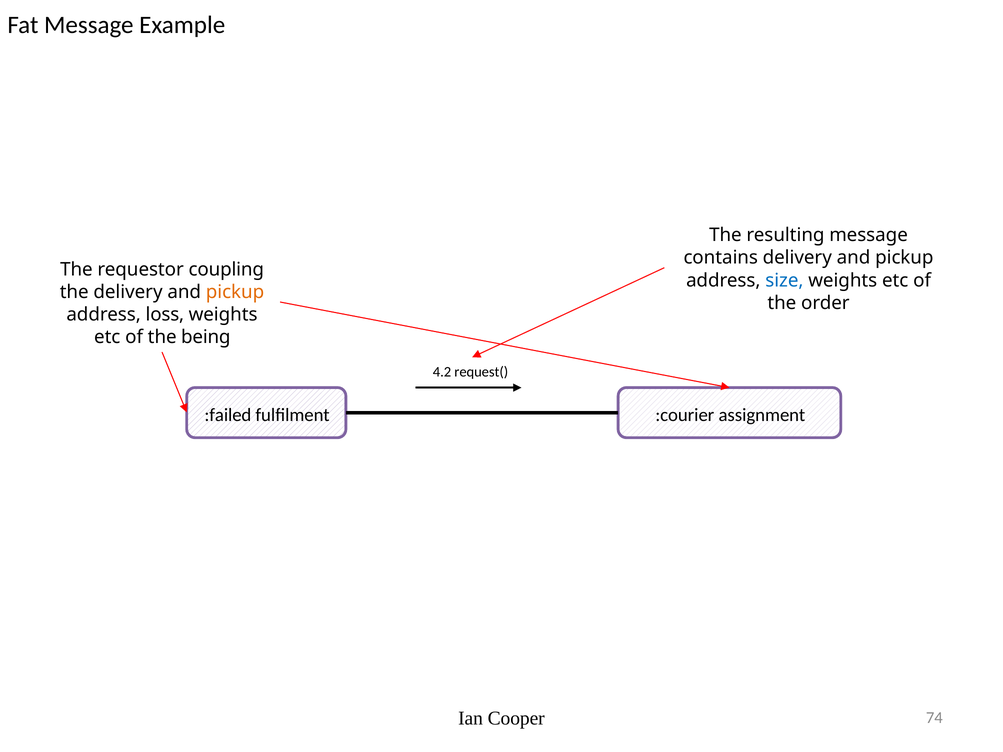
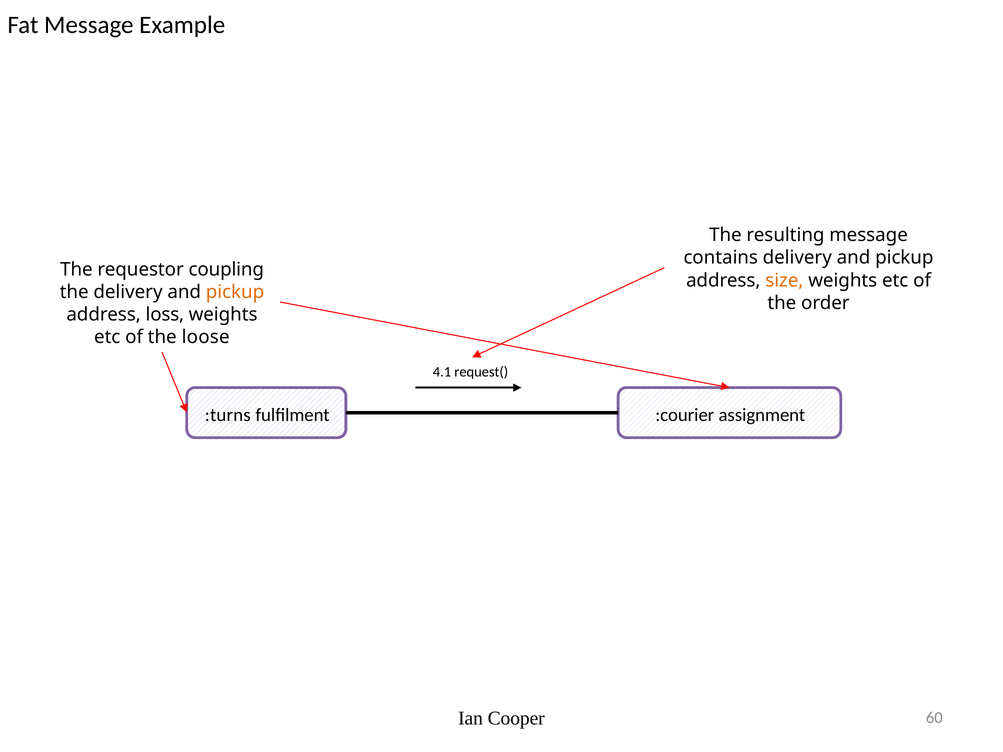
size colour: blue -> orange (784, 280)
being: being -> loose (206, 337)
4.2: 4.2 -> 4.1 (442, 372)
:failed: :failed -> :turns (228, 415)
74: 74 -> 60 (934, 718)
